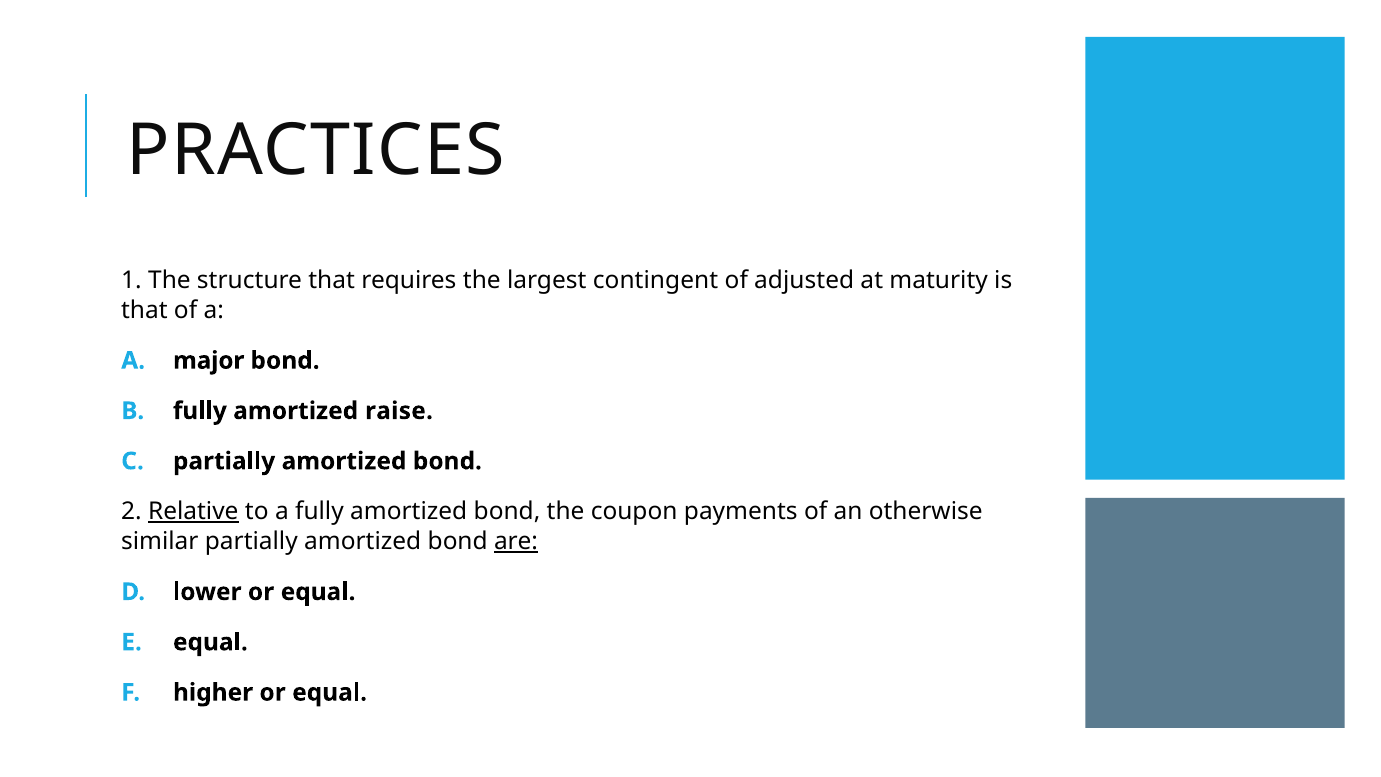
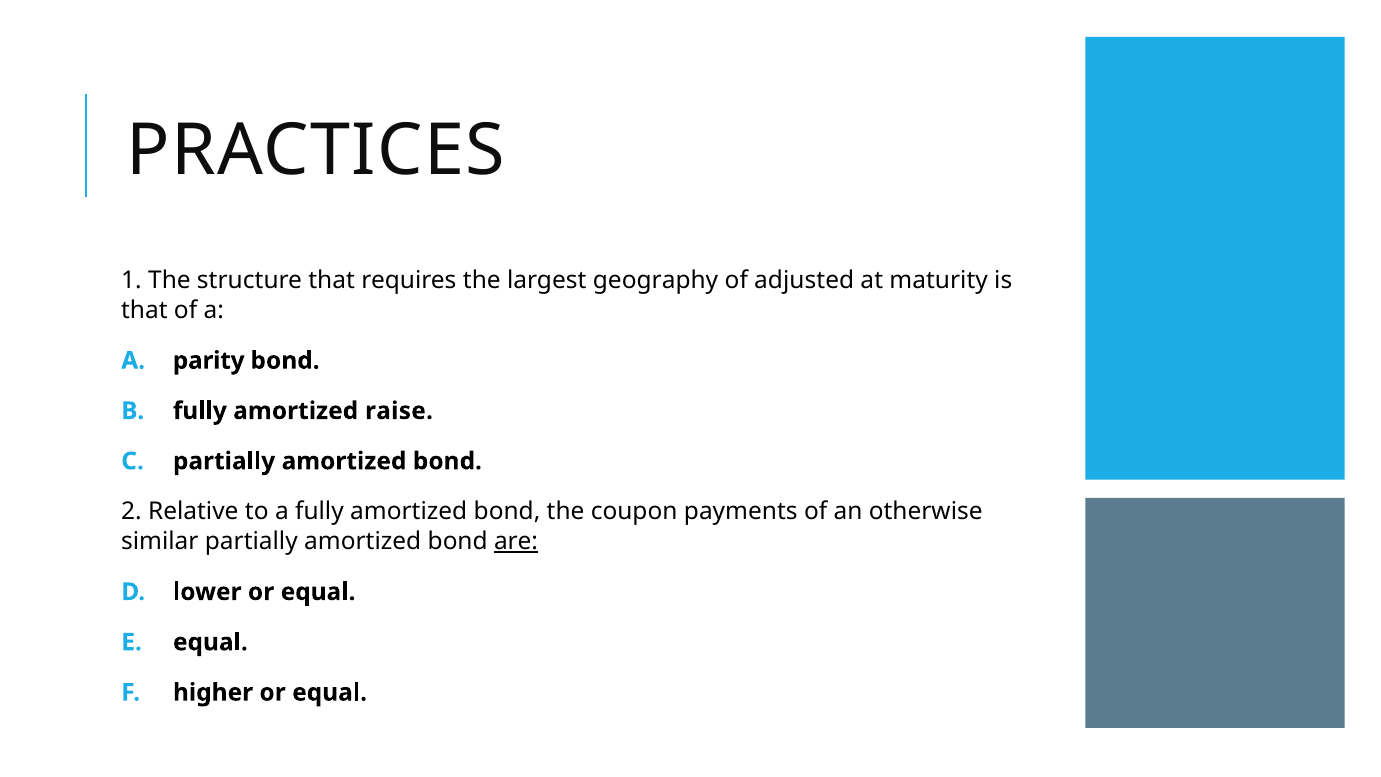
contingent: contingent -> geography (656, 280)
major: major -> parity (209, 361)
Relative underline: present -> none (193, 511)
